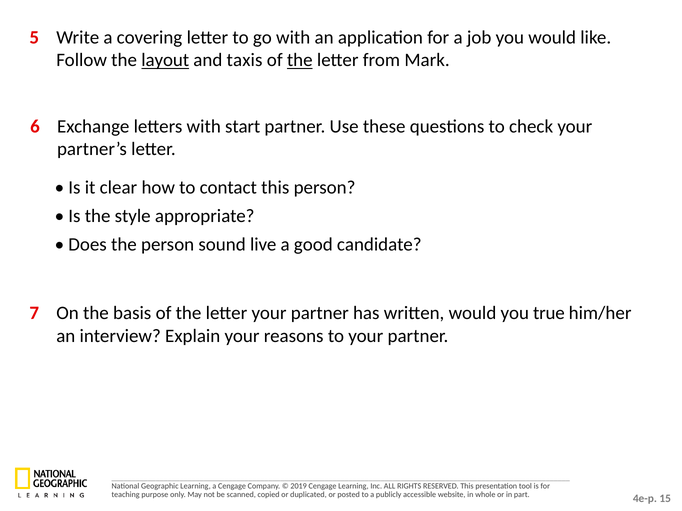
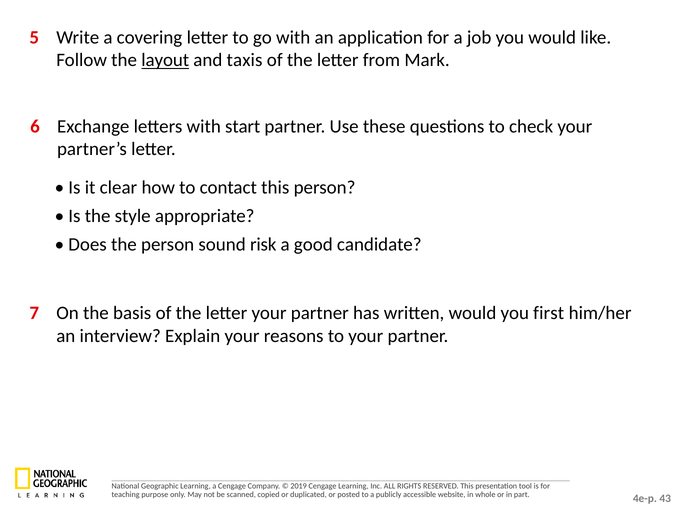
the underline: present -> none (300, 60)
live: live -> risk (263, 245)
true: true -> first (549, 314)
15: 15 -> 43 (665, 499)
